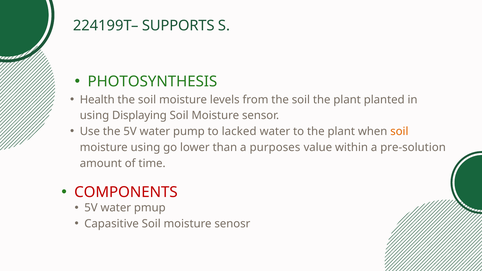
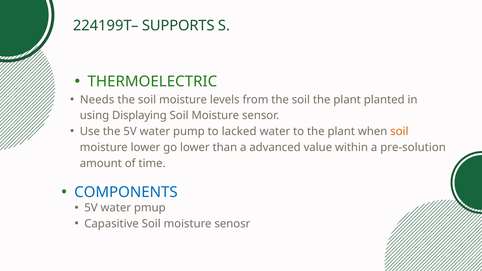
PHOTOSYNTHESIS: PHOTOSYNTHESIS -> THERMOELECTRIC (152, 82)
Health: Health -> Needs (97, 100)
moisture using: using -> lower (145, 147)
purposes: purposes -> advanced (275, 147)
COMPONENTS colour: red -> blue (126, 192)
